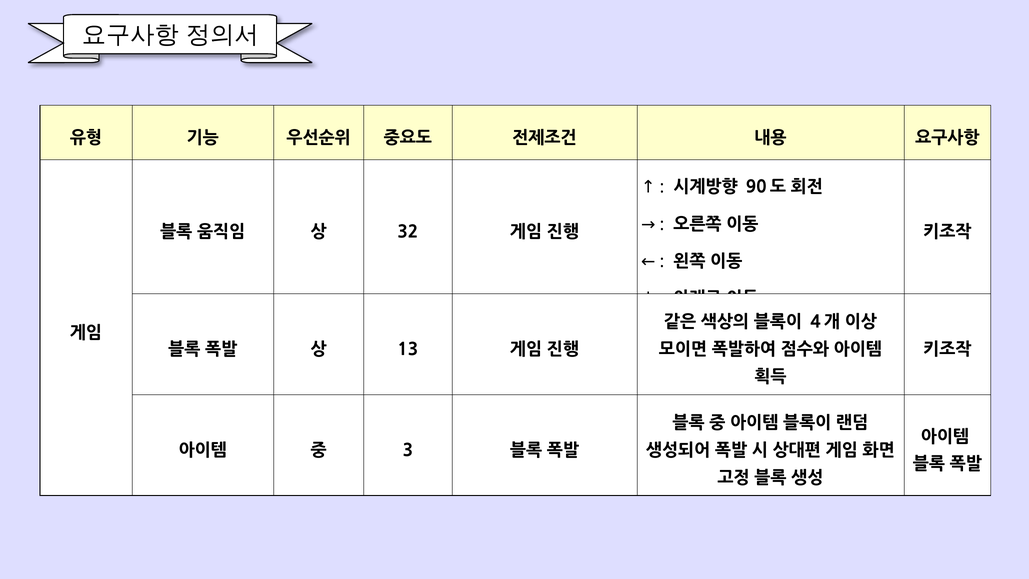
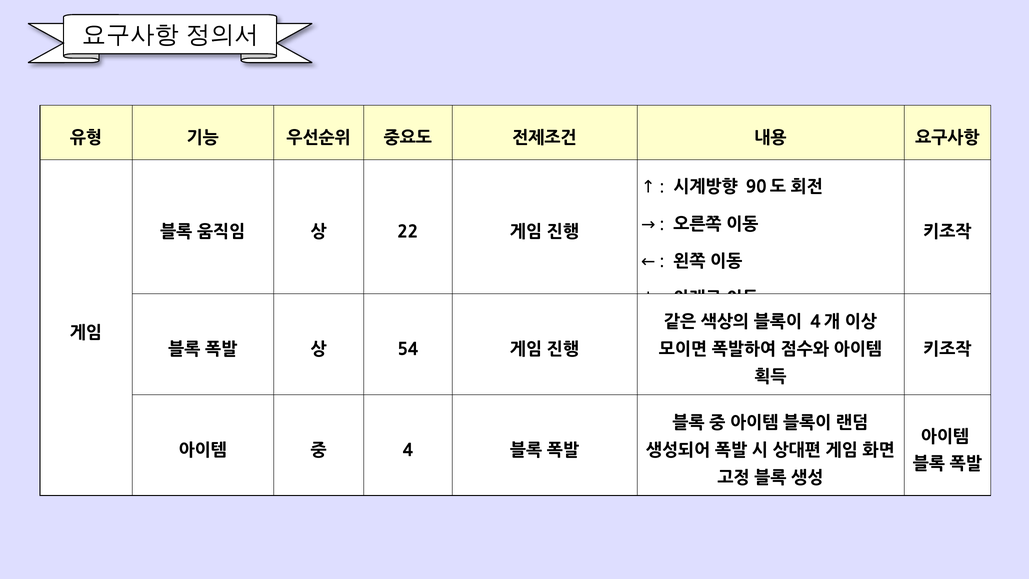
32: 32 -> 22 (408, 232)
13: 13 -> 54 (408, 349)
3: 3 -> 4 (408, 450)
